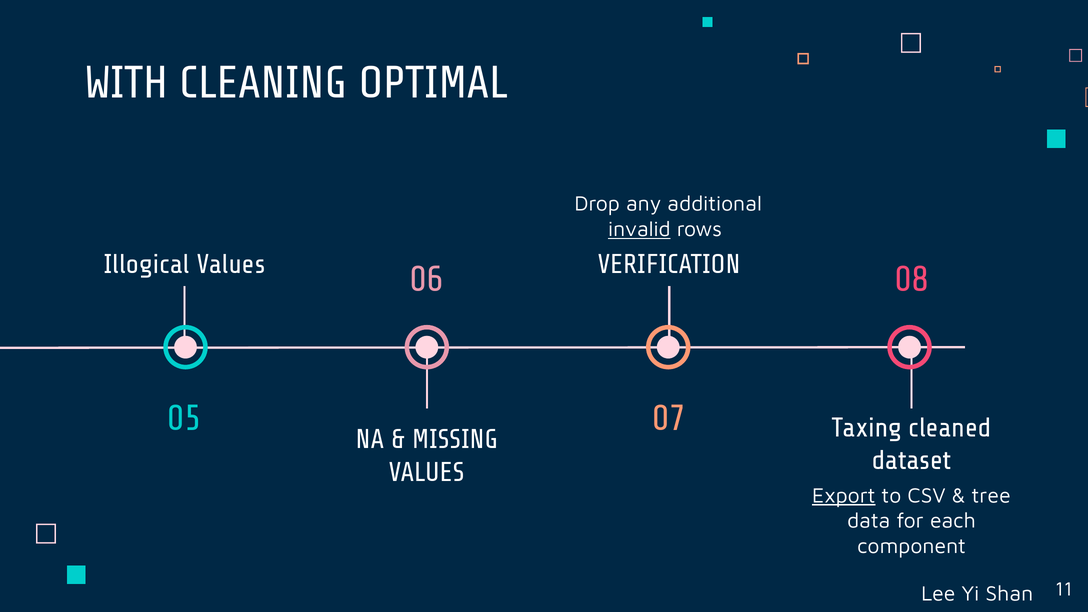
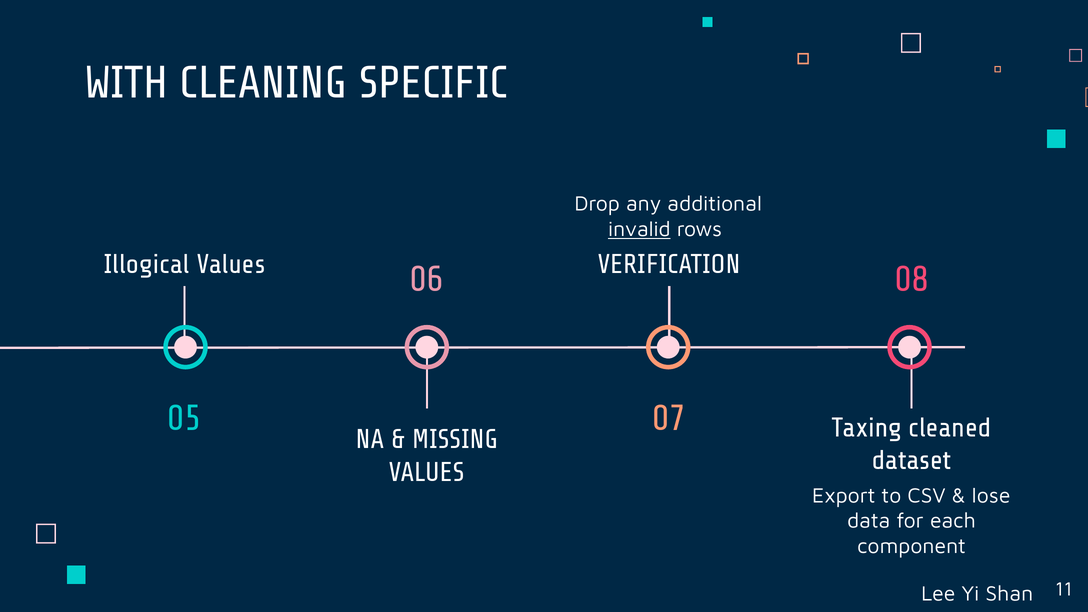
OPTIMAL: OPTIMAL -> SPECIFIC (433, 83)
Export underline: present -> none (844, 496)
tree: tree -> lose (991, 496)
